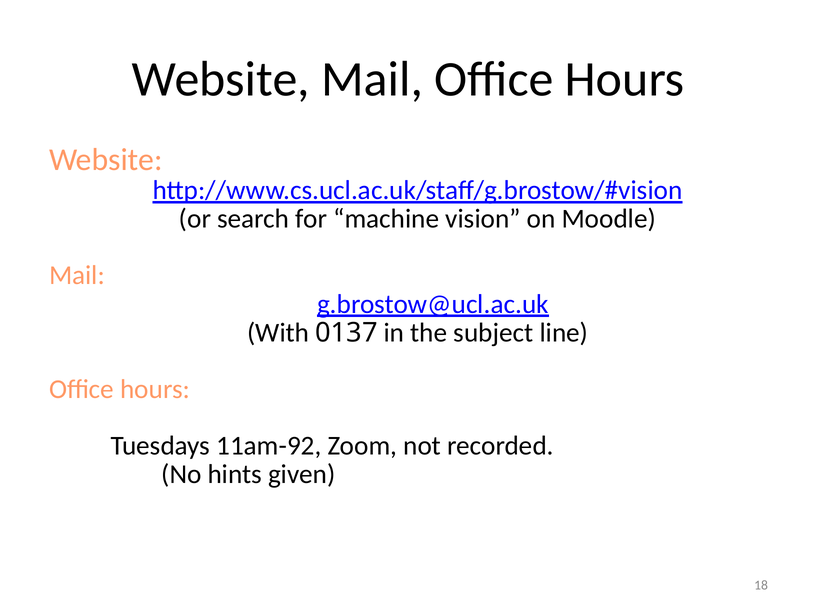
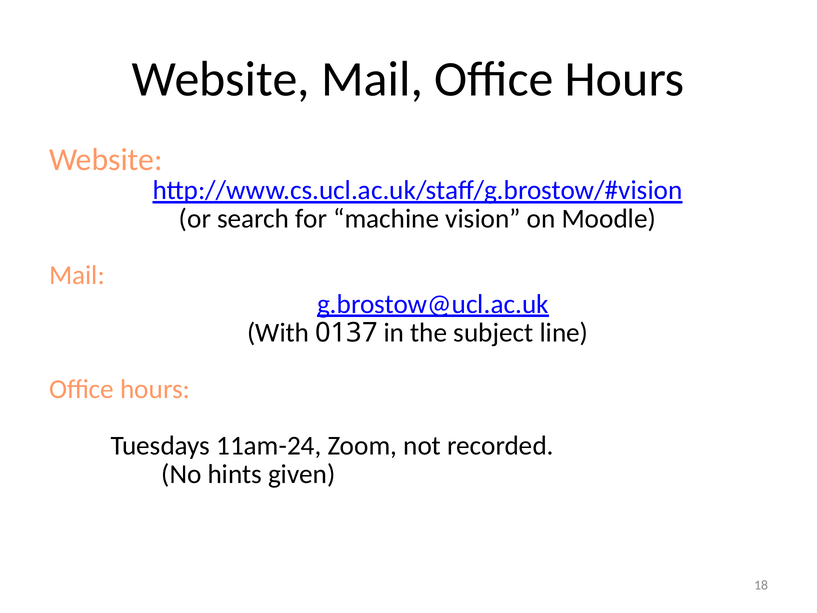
11am-92: 11am-92 -> 11am-24 (269, 446)
